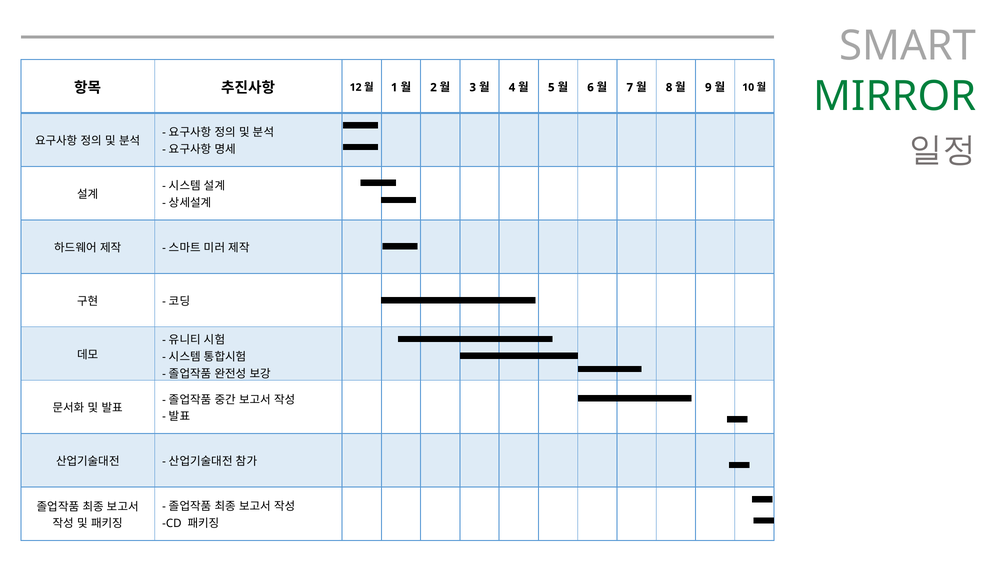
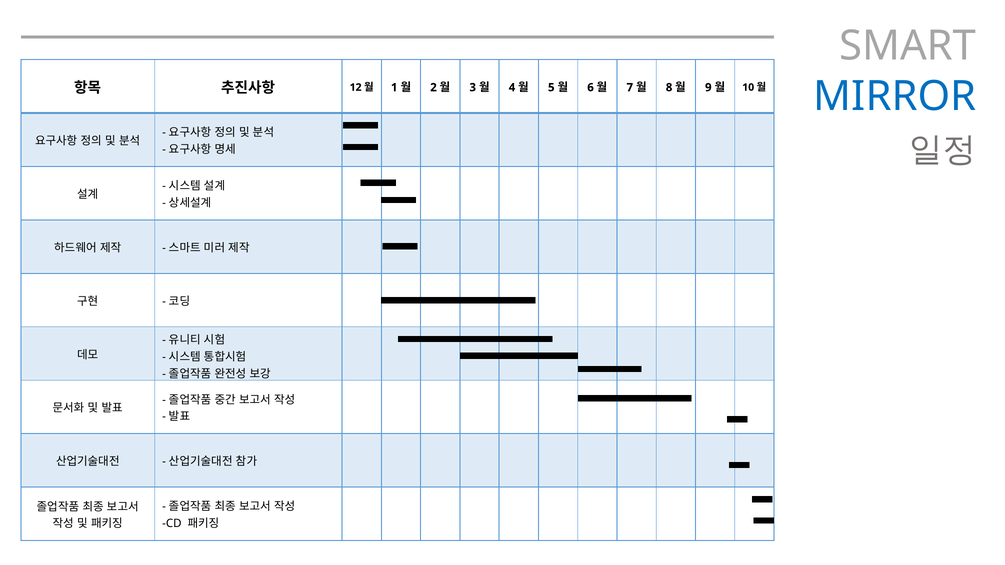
MIRROR colour: green -> blue (895, 96)
